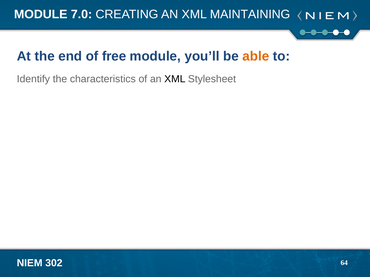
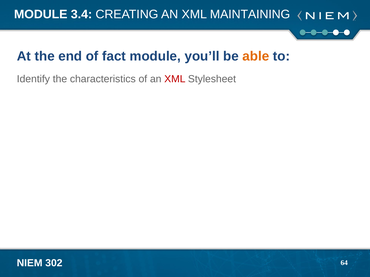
7.0: 7.0 -> 3.4 (81, 14)
free: free -> fact (114, 56)
XML colour: black -> red (175, 79)
